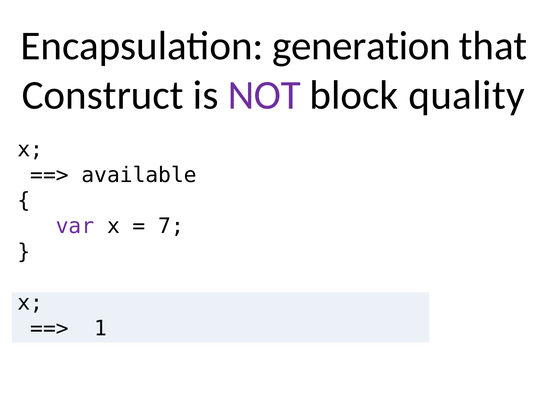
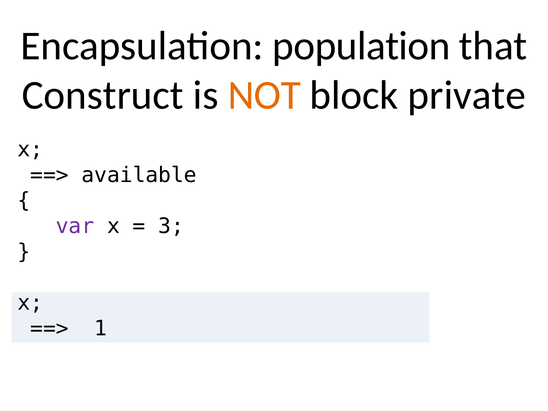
generation: generation -> population (361, 46)
NOT colour: purple -> orange (264, 95)
quality: quality -> private (467, 95)
7: 7 -> 3 (171, 226)
